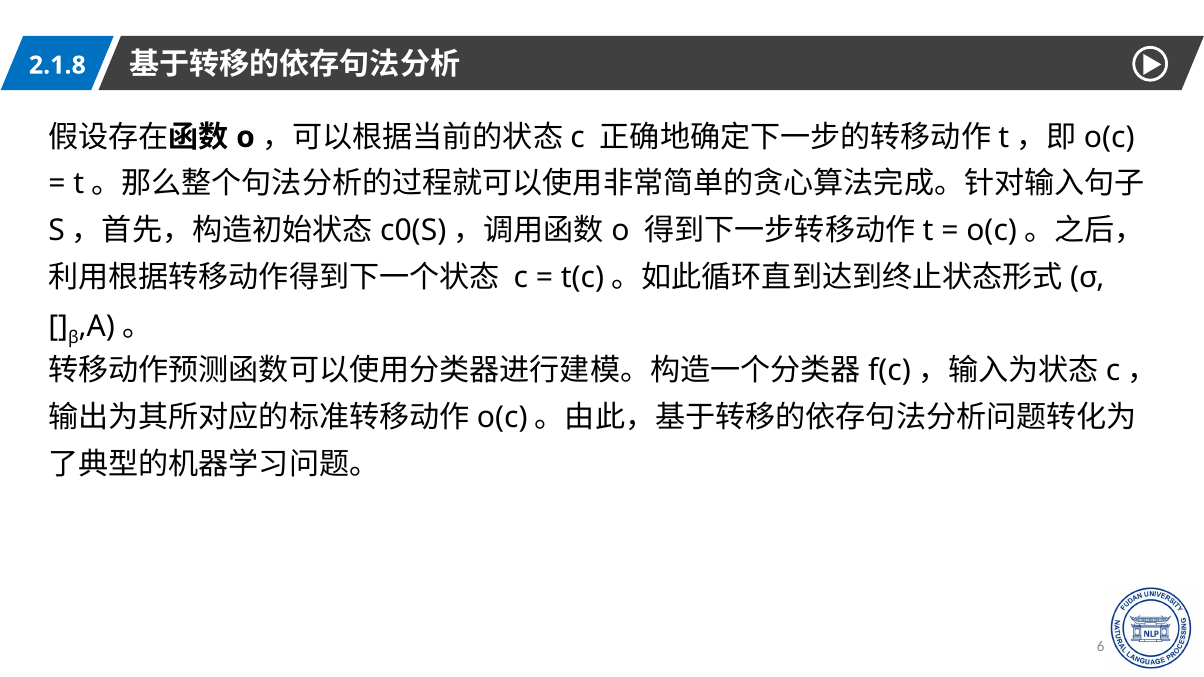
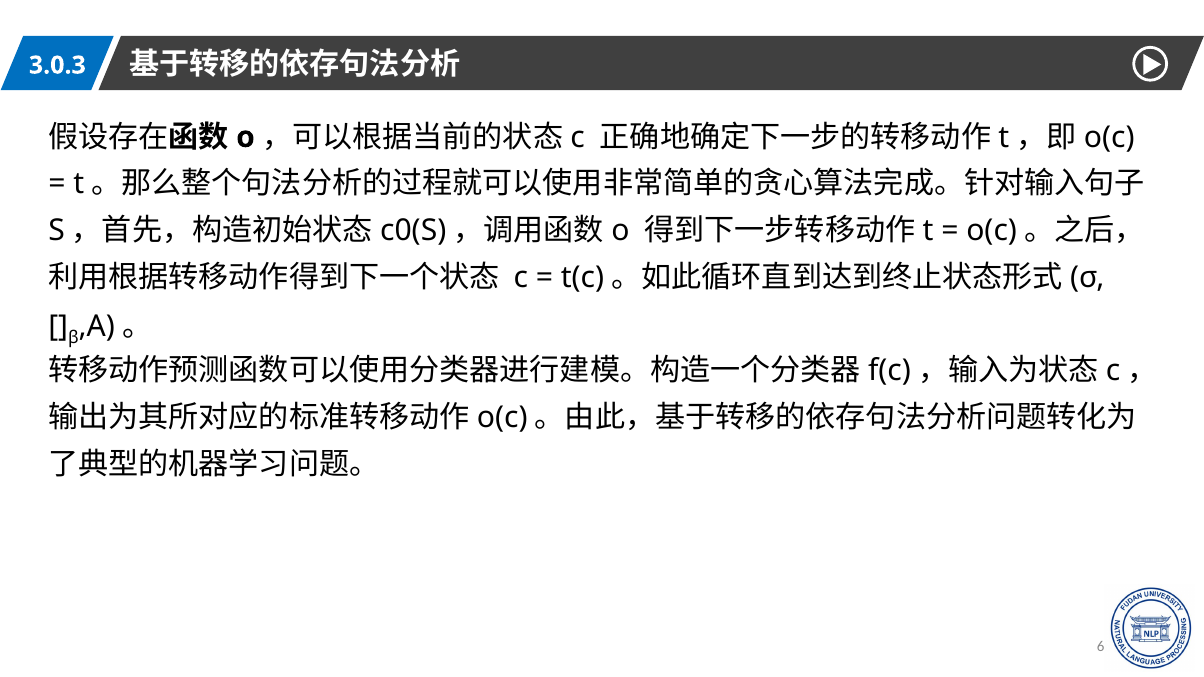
2.1.8: 2.1.8 -> 3.0.3 (57, 65)
